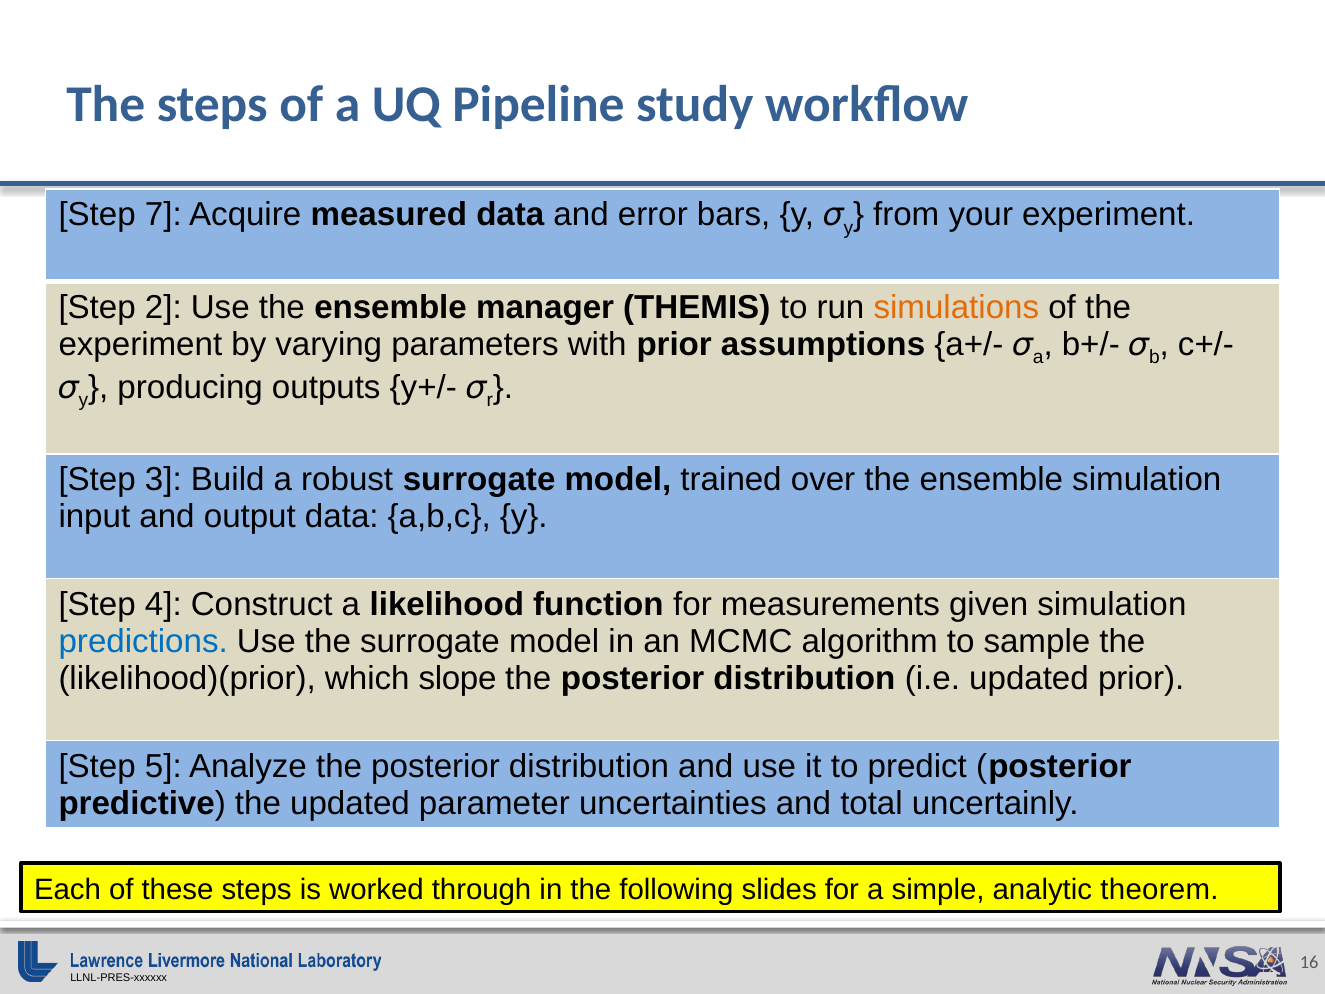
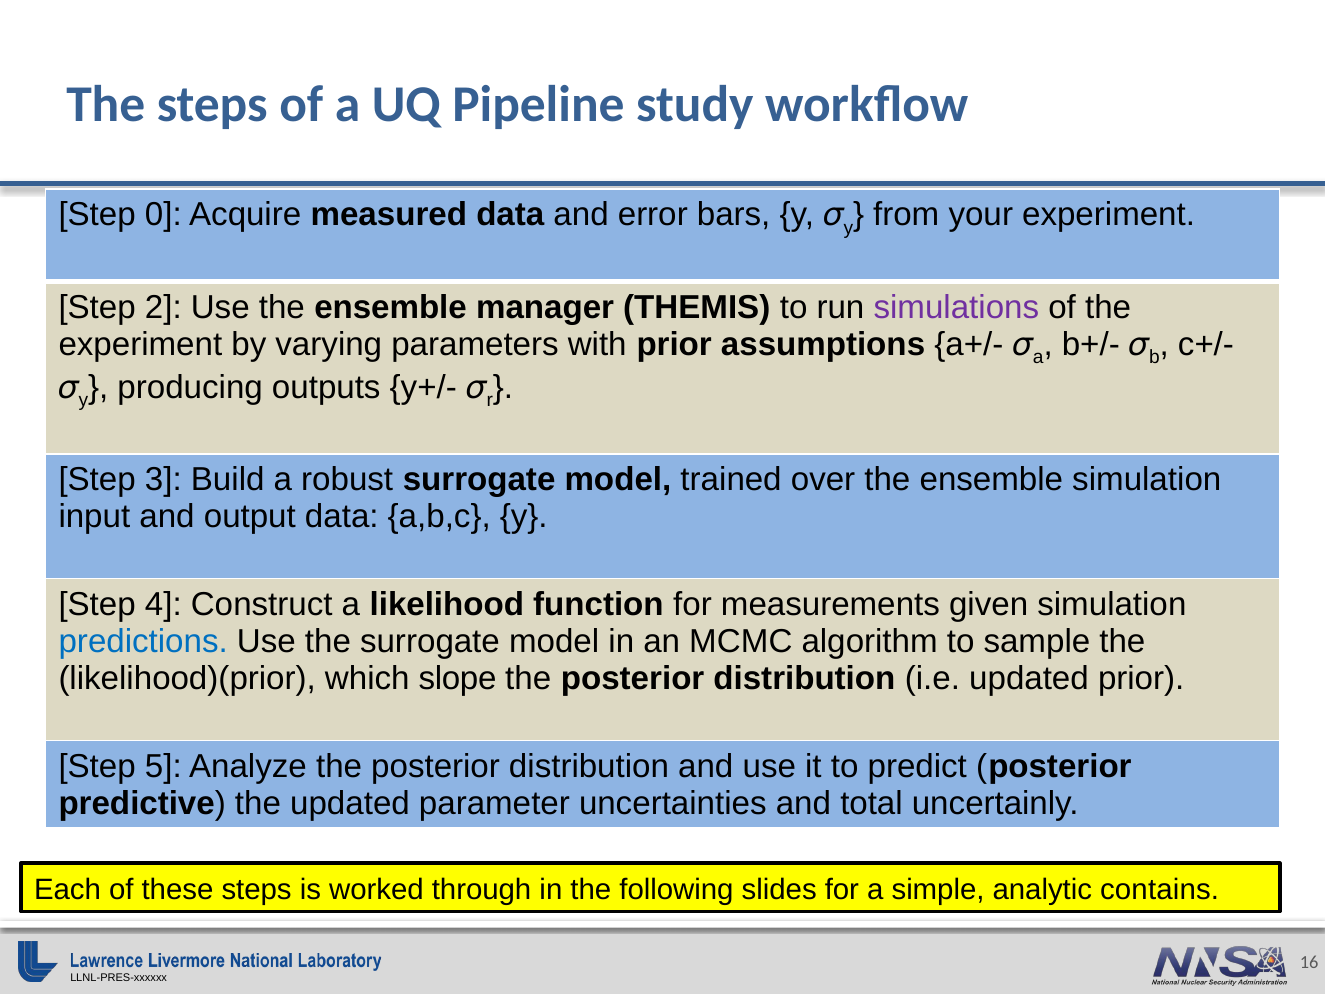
7: 7 -> 0 (163, 215)
simulations colour: orange -> purple (956, 308)
theorem: theorem -> contains (1160, 889)
